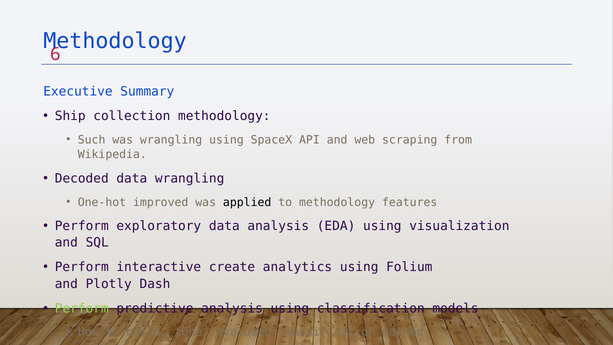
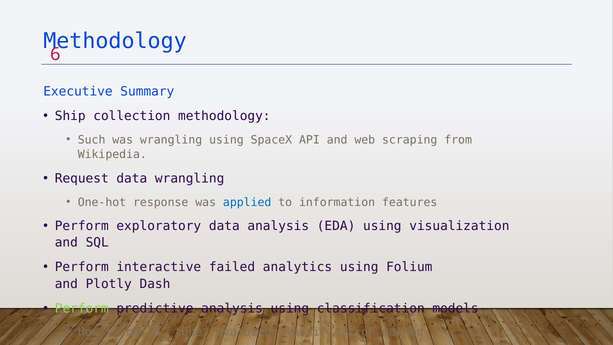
Decoded: Decoded -> Request (82, 179)
improved: improved -> response (161, 202)
applied colour: black -> blue (247, 202)
to methodology: methodology -> information (337, 202)
create: create -> failed (232, 267)
